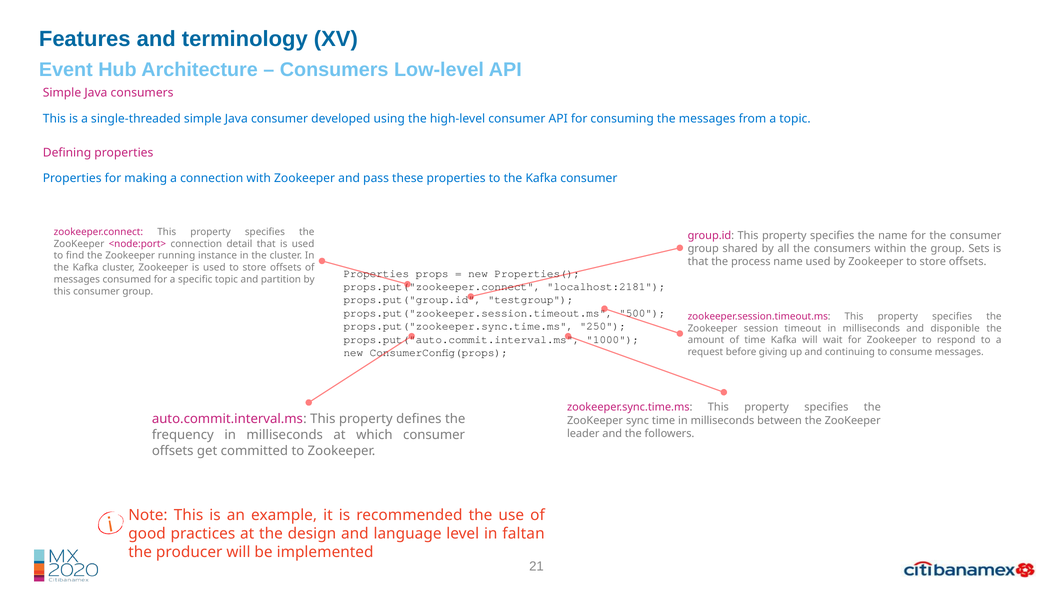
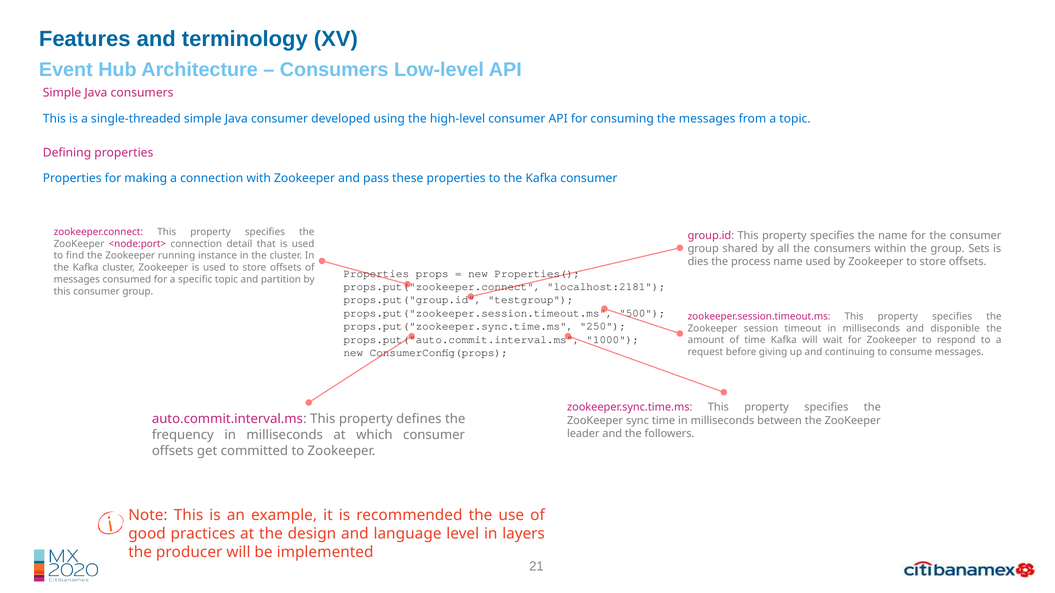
that: that -> dies (698, 262)
faltan: faltan -> layers (524, 534)
